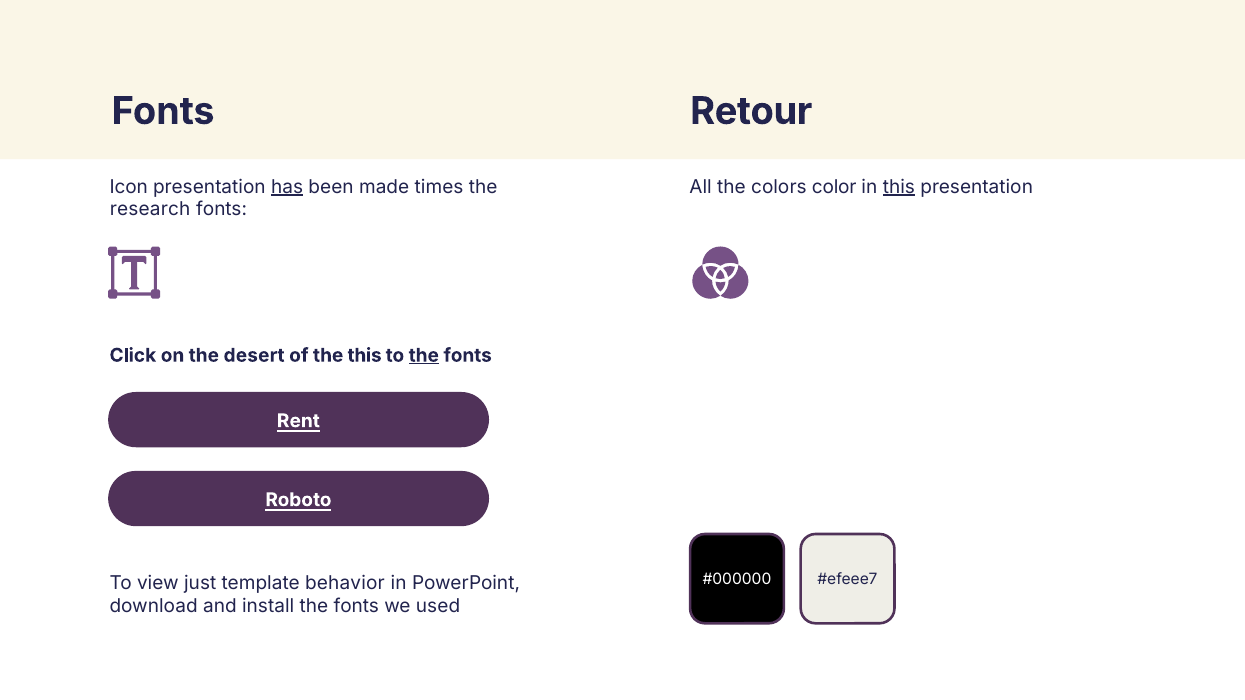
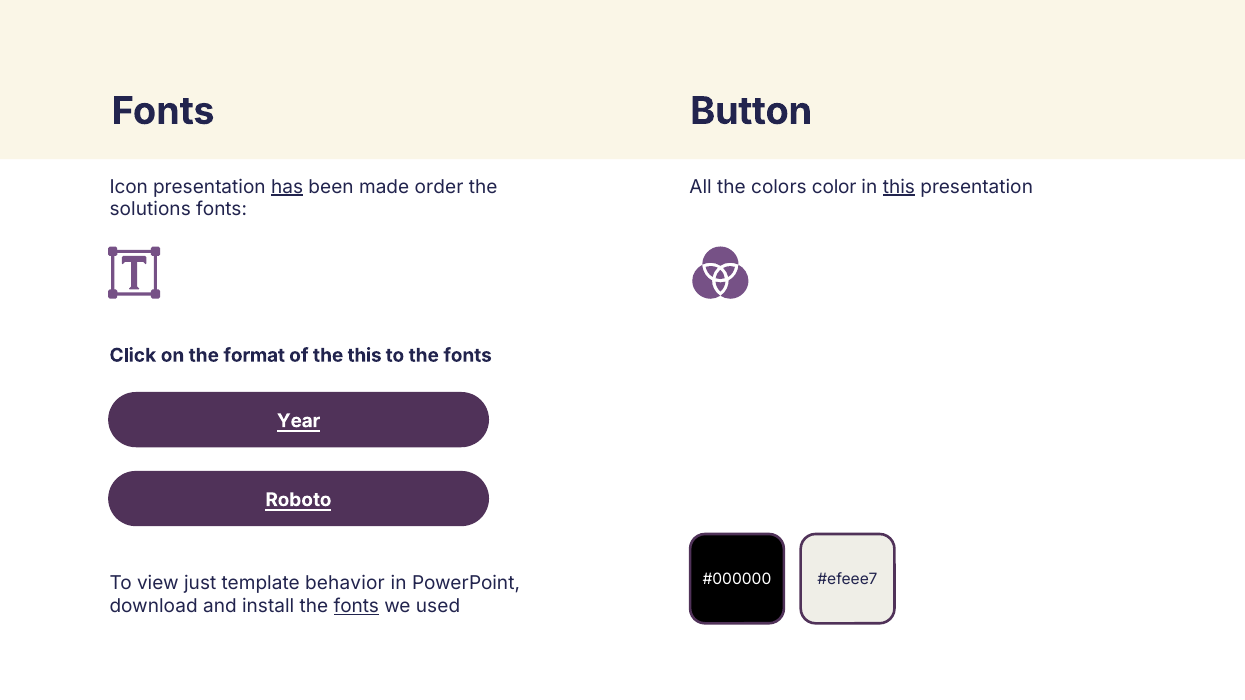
Retour: Retour -> Button (751, 111)
times: times -> order (439, 187)
research: research -> solutions (150, 210)
desert: desert -> format (254, 356)
the underline: present -> none (424, 356)
Rent: Rent -> Year (299, 421)
fonts underline: none -> present (356, 607)
